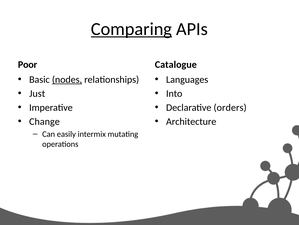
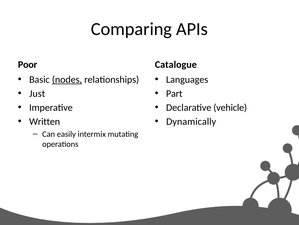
Comparing underline: present -> none (131, 29)
Into: Into -> Part (174, 93)
orders: orders -> vehicle (230, 107)
Change: Change -> Written (45, 121)
Architecture: Architecture -> Dynamically (191, 121)
